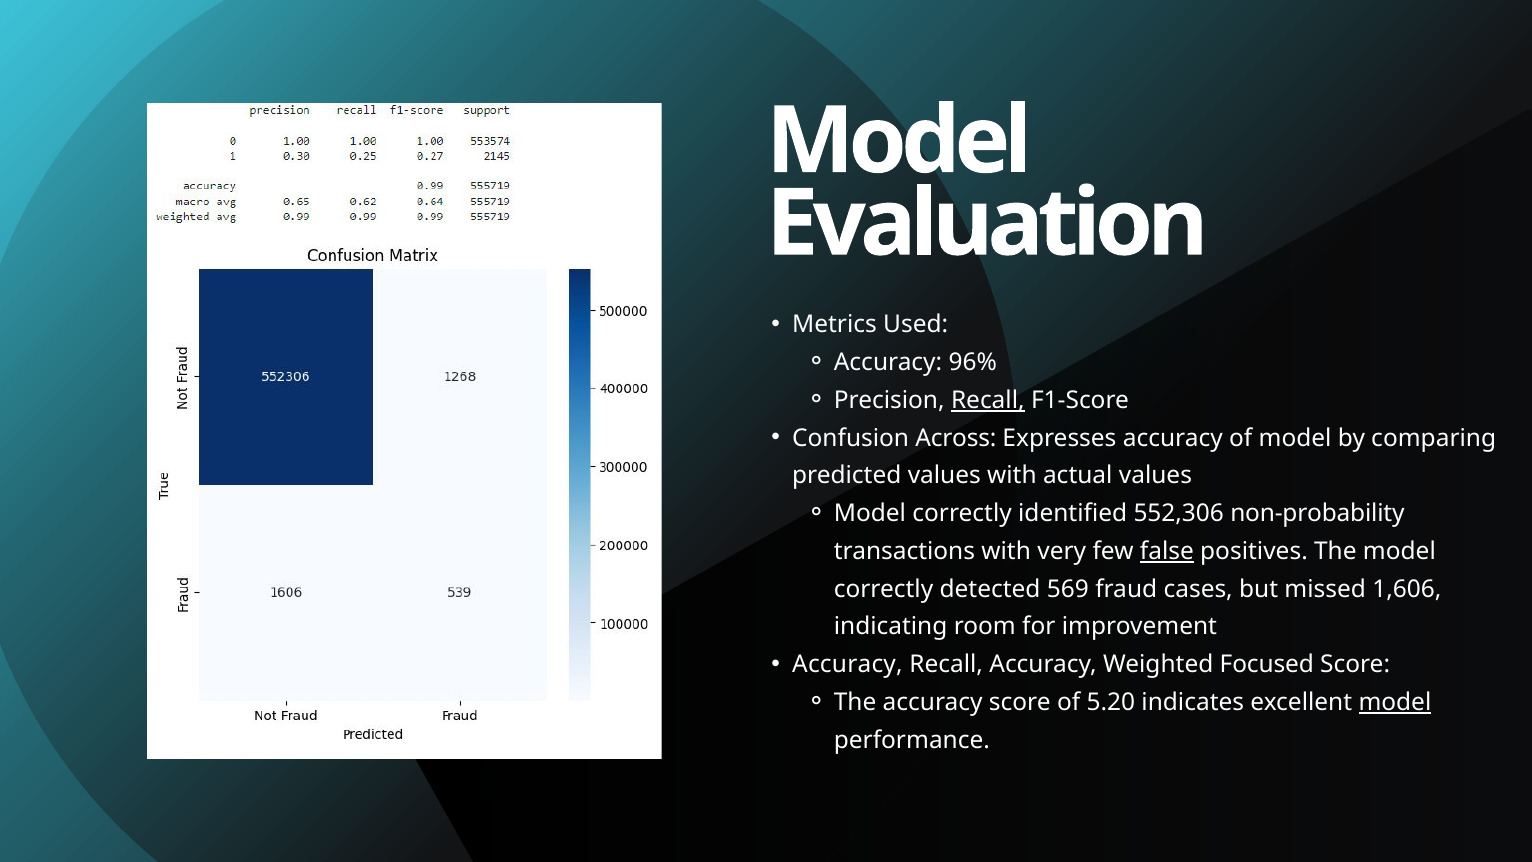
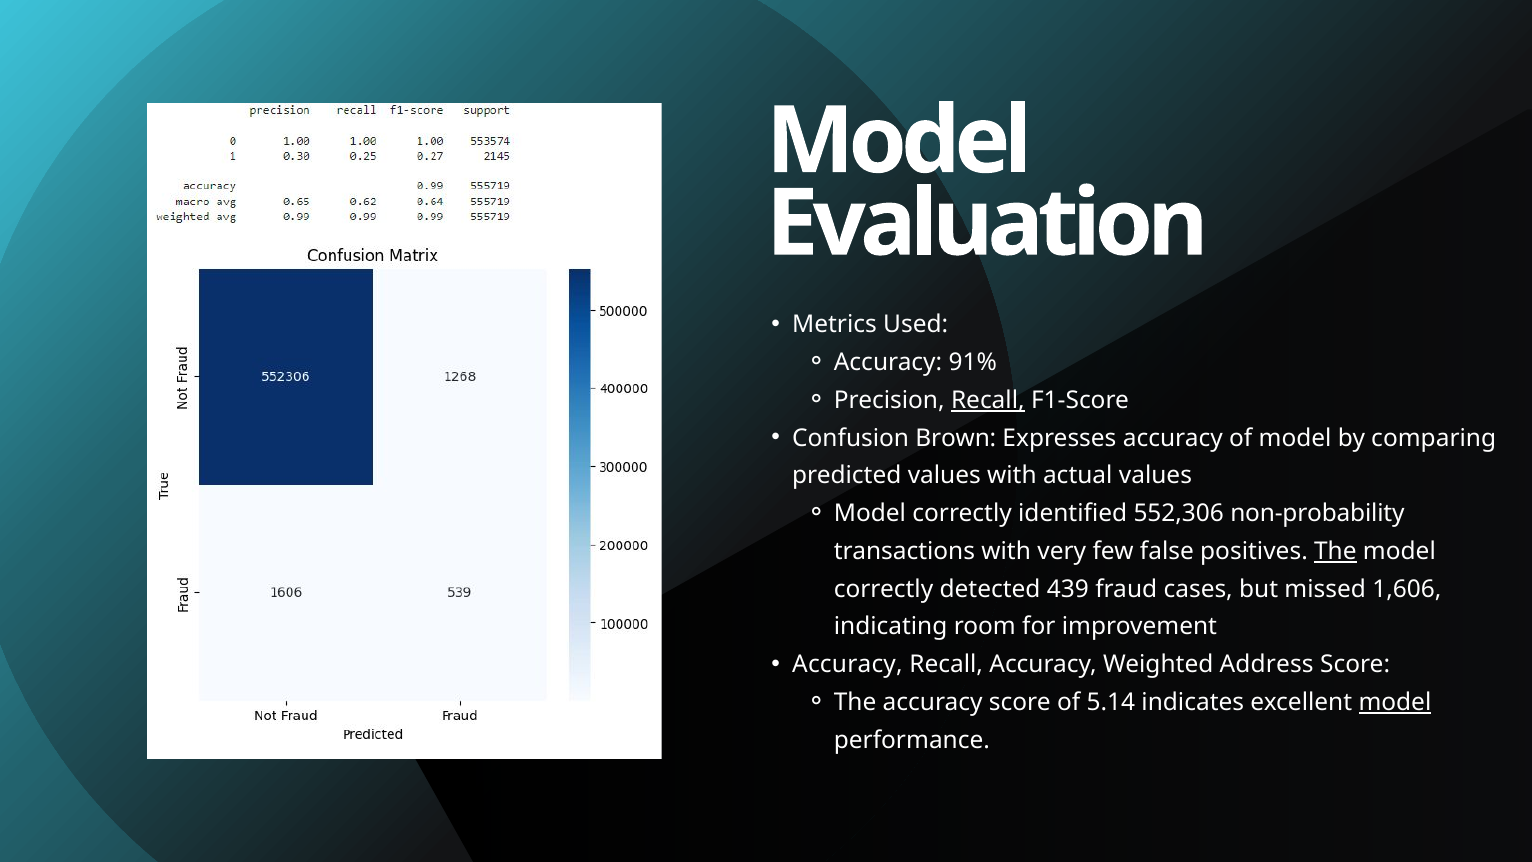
96%: 96% -> 91% (973, 363)
Across: Across -> Brown (956, 438)
false underline: present -> none (1167, 551)
The underline: none -> present (1335, 551)
569: 569 -> 439 (1068, 589)
Focused: Focused -> Address (1267, 664)
5.20: 5.20 -> 5.14 (1111, 702)
